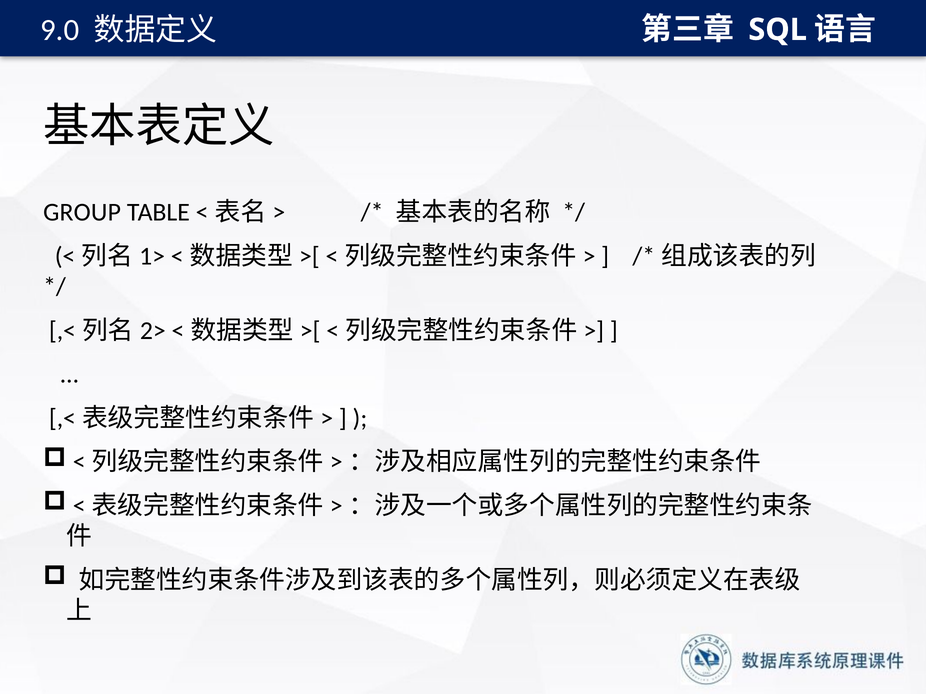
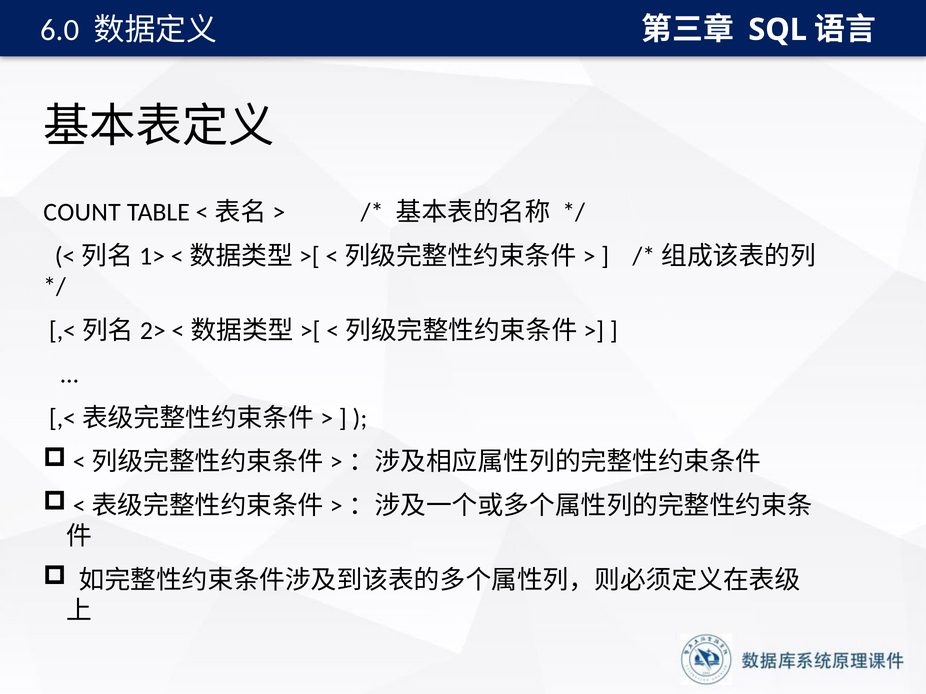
9.0: 9.0 -> 6.0 (60, 30)
GROUP: GROUP -> COUNT (82, 213)
